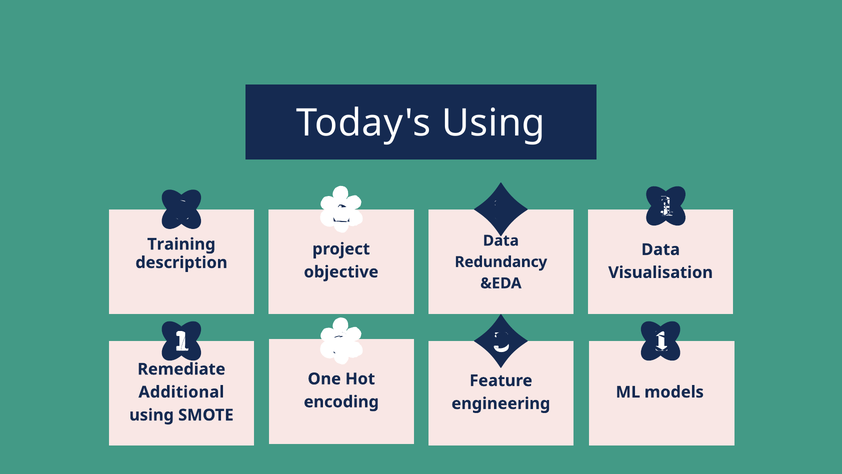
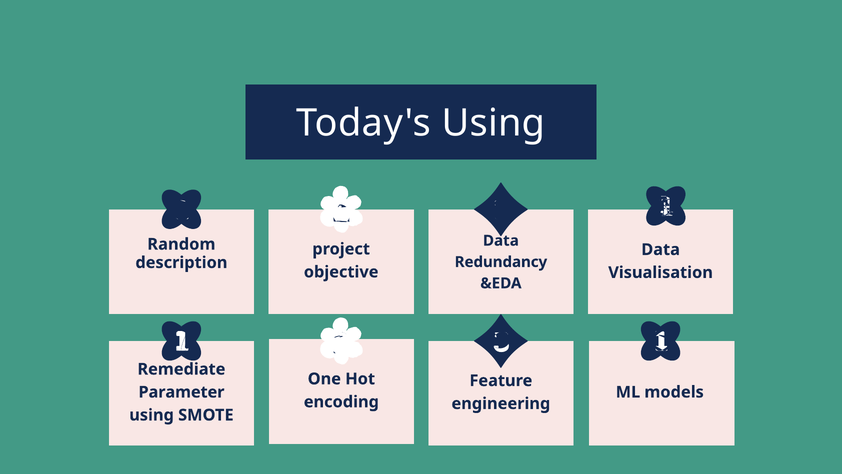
Training: Training -> Random (181, 244)
Additional: Additional -> Parameter (181, 392)
